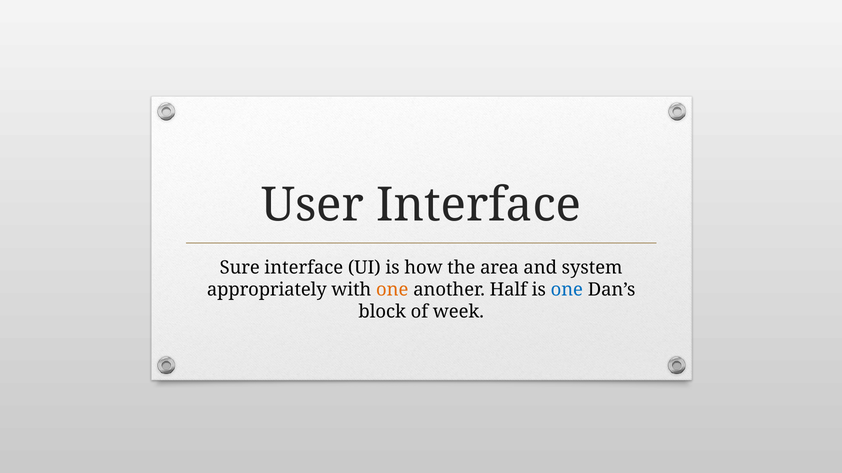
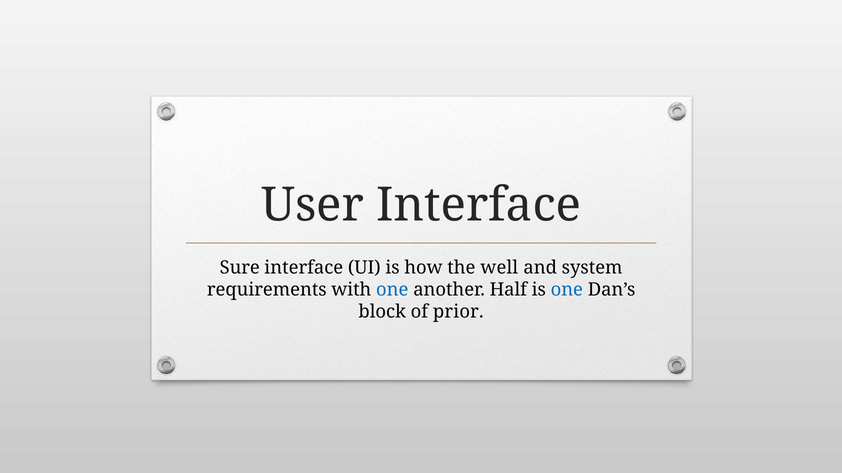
area: area -> well (499, 268)
appropriately: appropriately -> requirements (267, 290)
one colour: orange -> blue (392, 290)
week: week -> prior (458, 312)
